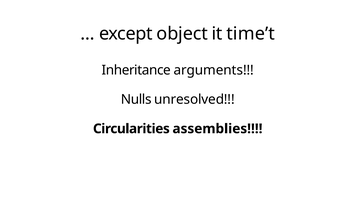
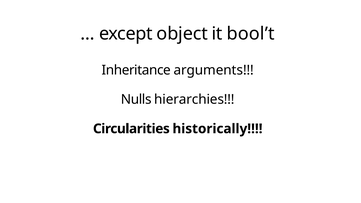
time’t: time’t -> bool’t (251, 34)
unresolved: unresolved -> hierarchies (194, 100)
assemblies: assemblies -> historically (217, 129)
